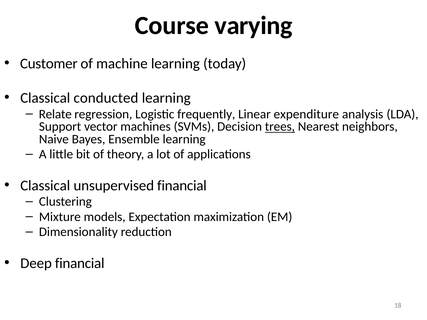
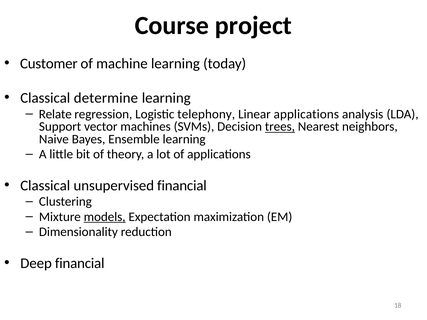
varying: varying -> project (253, 25)
conducted: conducted -> determine (106, 98)
frequently: frequently -> telephony (206, 114)
Linear expenditure: expenditure -> applications (306, 114)
models underline: none -> present (105, 217)
